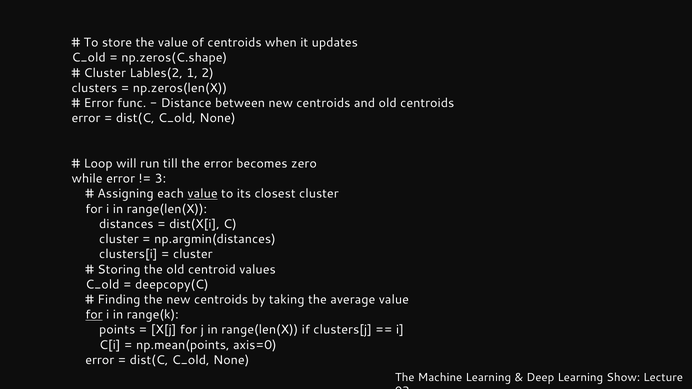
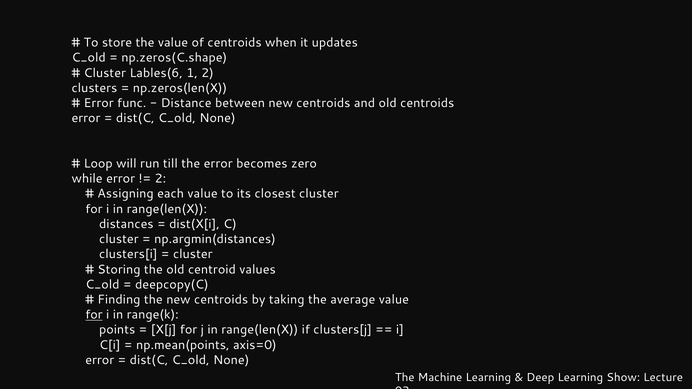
Lables(2: Lables(2 -> Lables(6 (156, 73)
3: 3 -> 2 (160, 179)
value underline: present -> none (203, 194)
